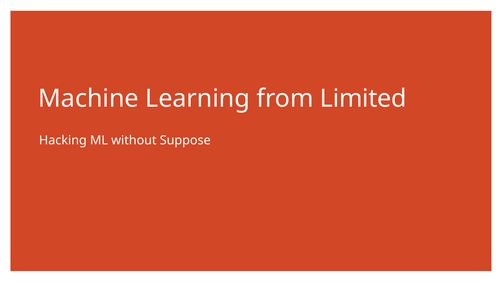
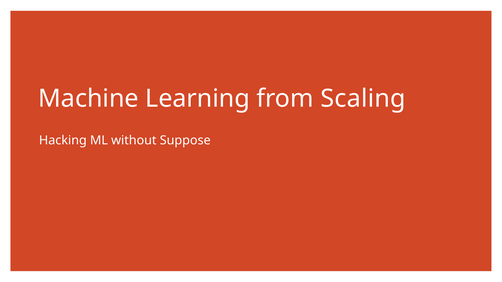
Limited: Limited -> Scaling (363, 99)
